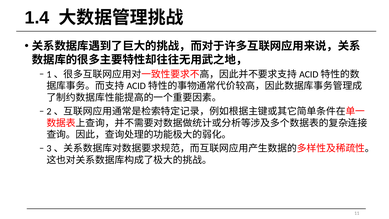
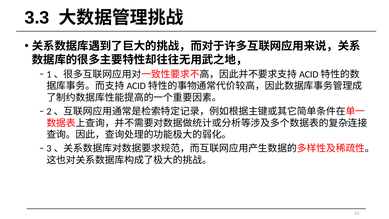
1.4: 1.4 -> 3.3 (37, 18)
